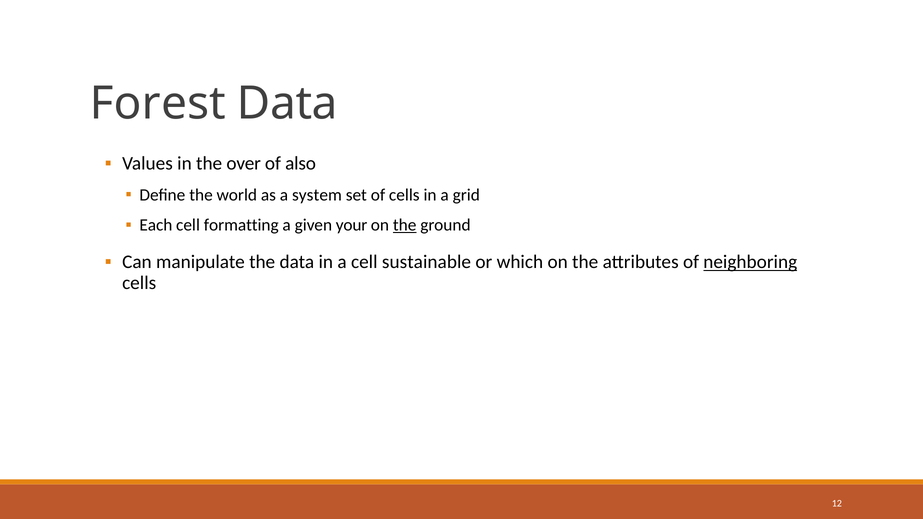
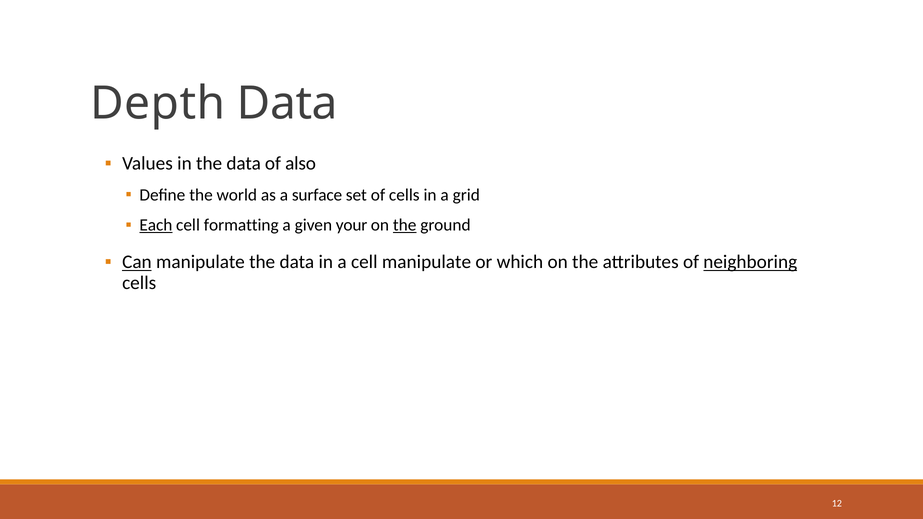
Forest: Forest -> Depth (158, 103)
in the over: over -> data (244, 164)
system: system -> surface (317, 195)
Each underline: none -> present (156, 225)
Can underline: none -> present (137, 262)
cell sustainable: sustainable -> manipulate (427, 262)
